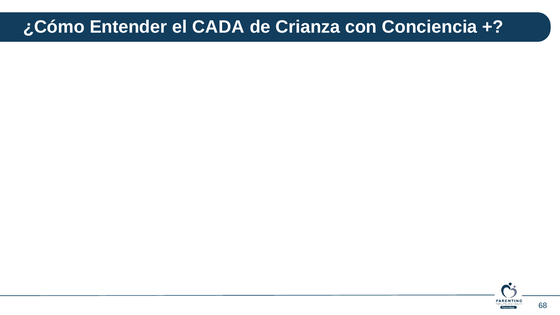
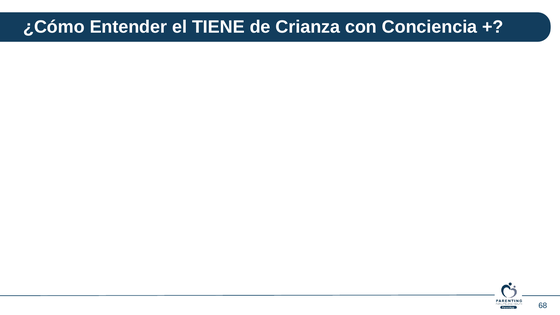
CADA: CADA -> TIENE (218, 27)
